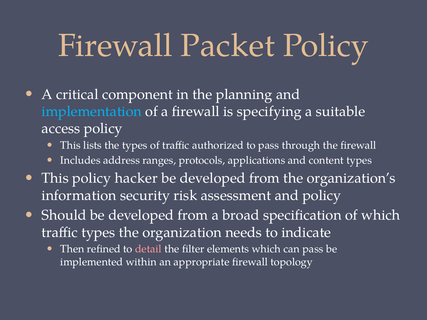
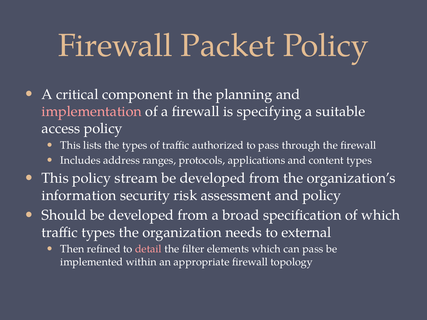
implementation colour: light blue -> pink (92, 112)
hacker: hacker -> stream (136, 178)
indicate: indicate -> external (306, 233)
